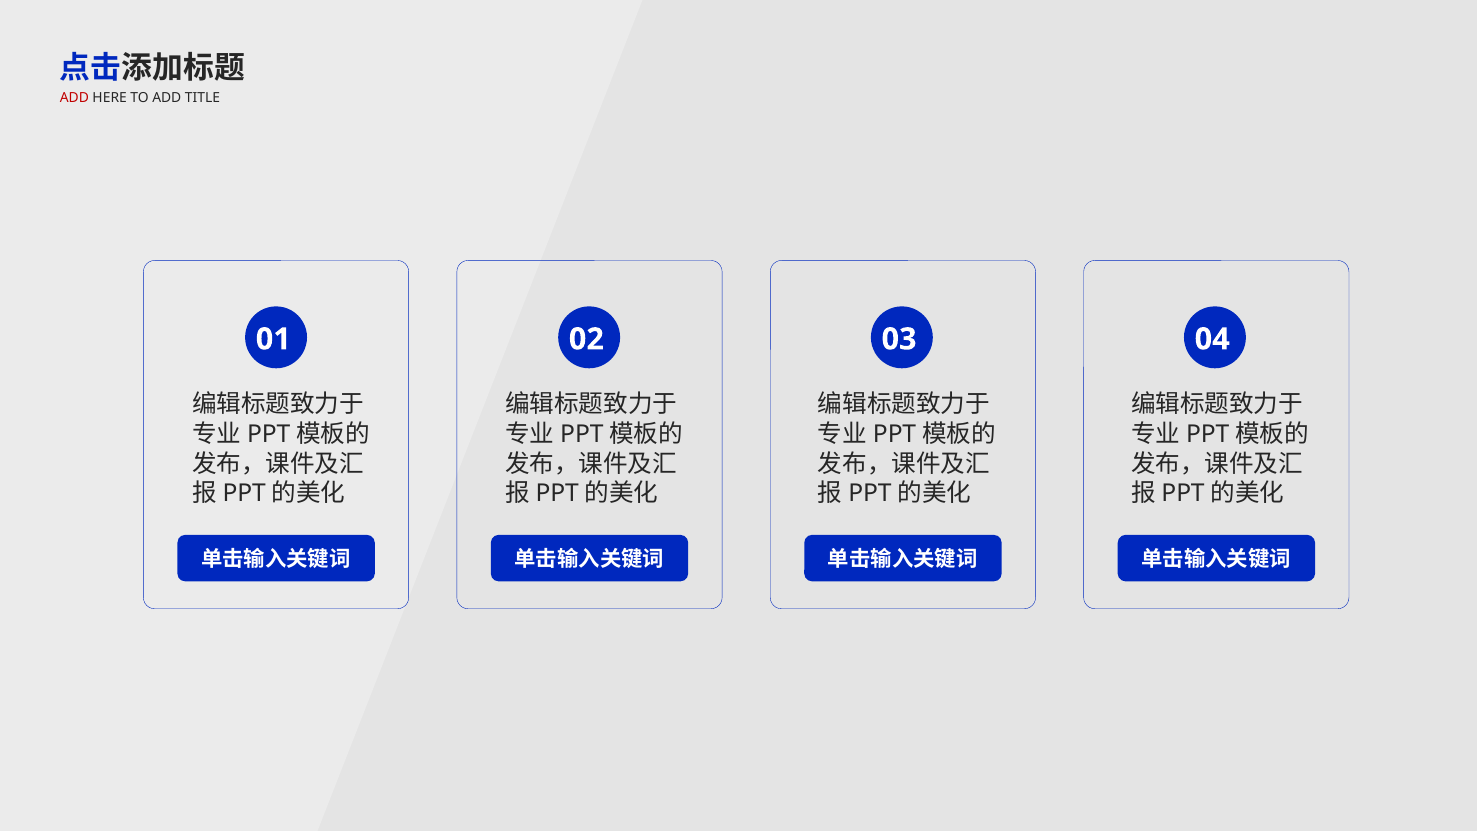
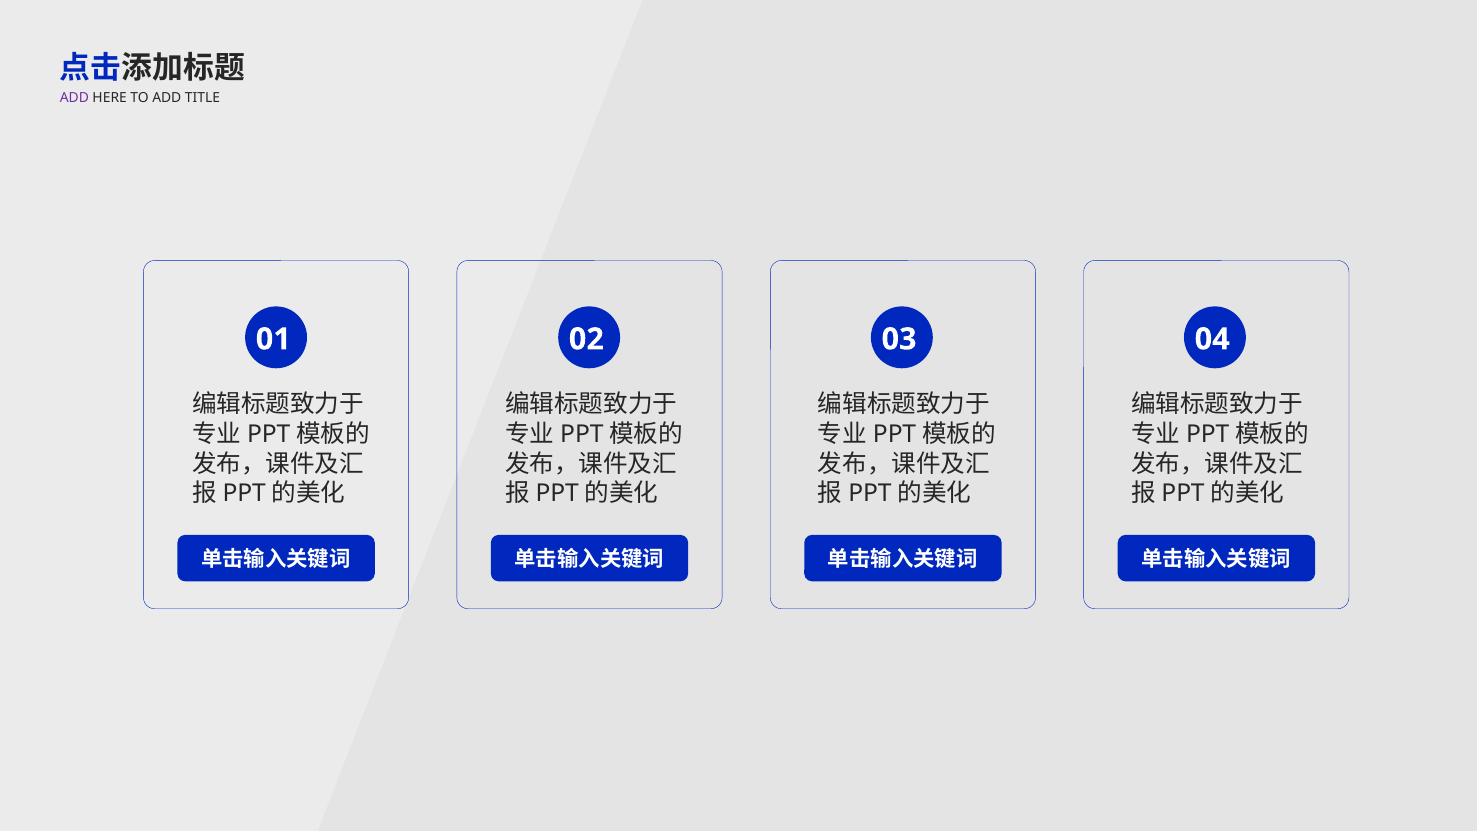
ADD colour: red -> purple (74, 98)
